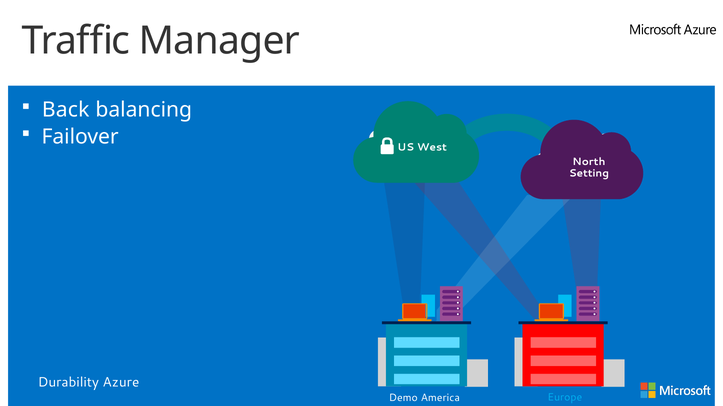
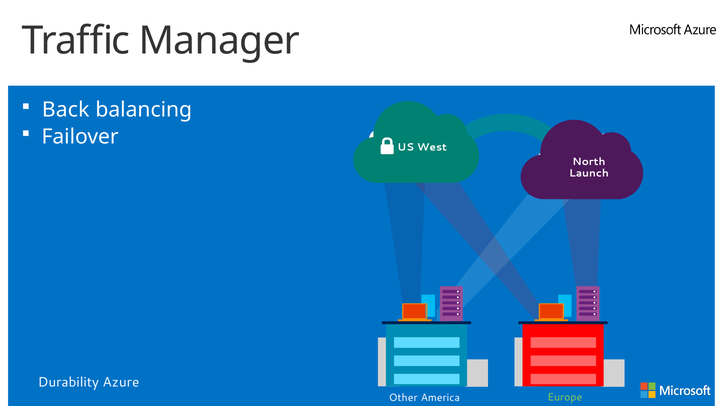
Setting: Setting -> Launch (589, 174)
Demo: Demo -> Other (403, 399)
Europe colour: light blue -> light green (565, 398)
